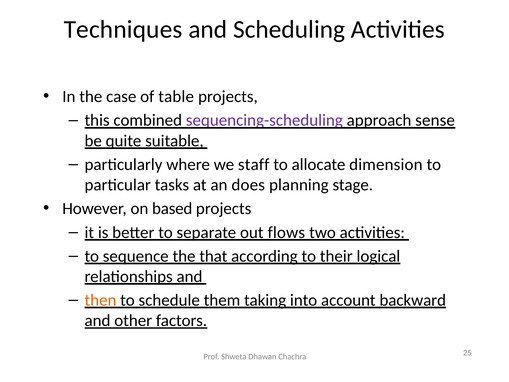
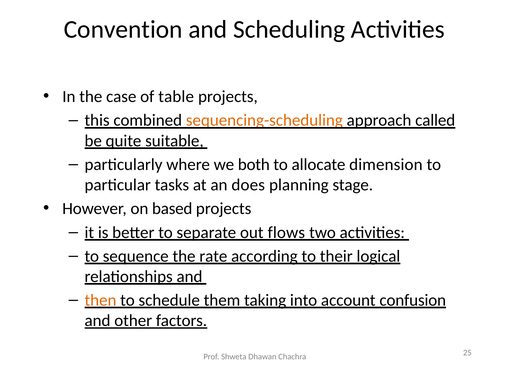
Techniques: Techniques -> Convention (123, 30)
sequencing-scheduling colour: purple -> orange (264, 120)
sense: sense -> called (435, 120)
staff: staff -> both (254, 164)
that: that -> rate (213, 256)
backward: backward -> confusion (413, 300)
